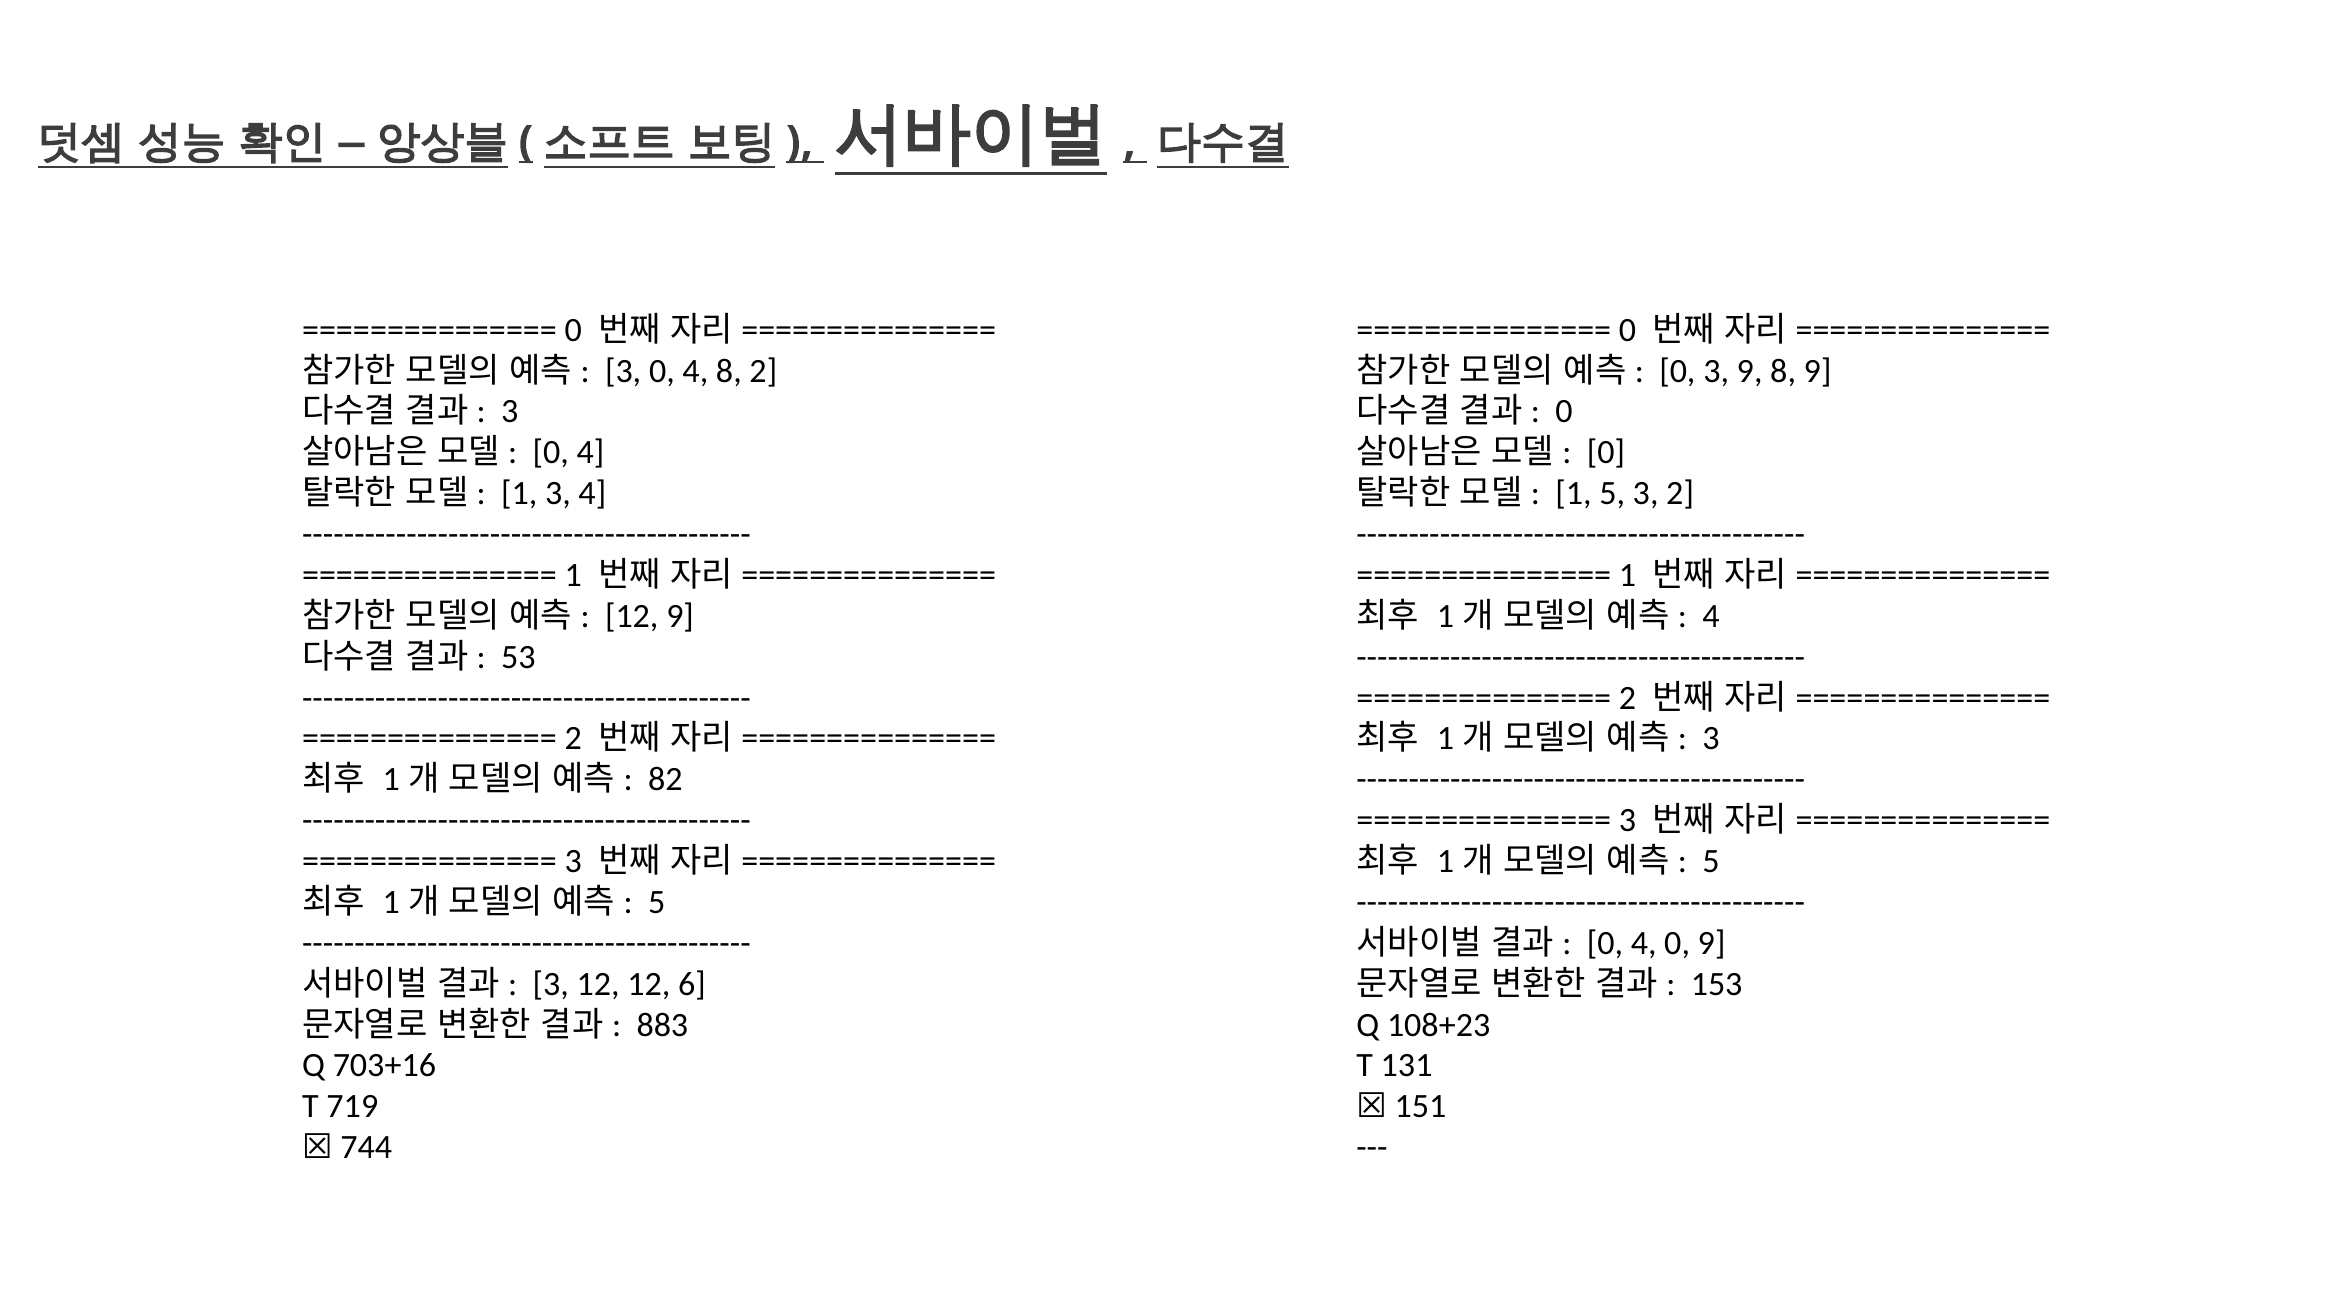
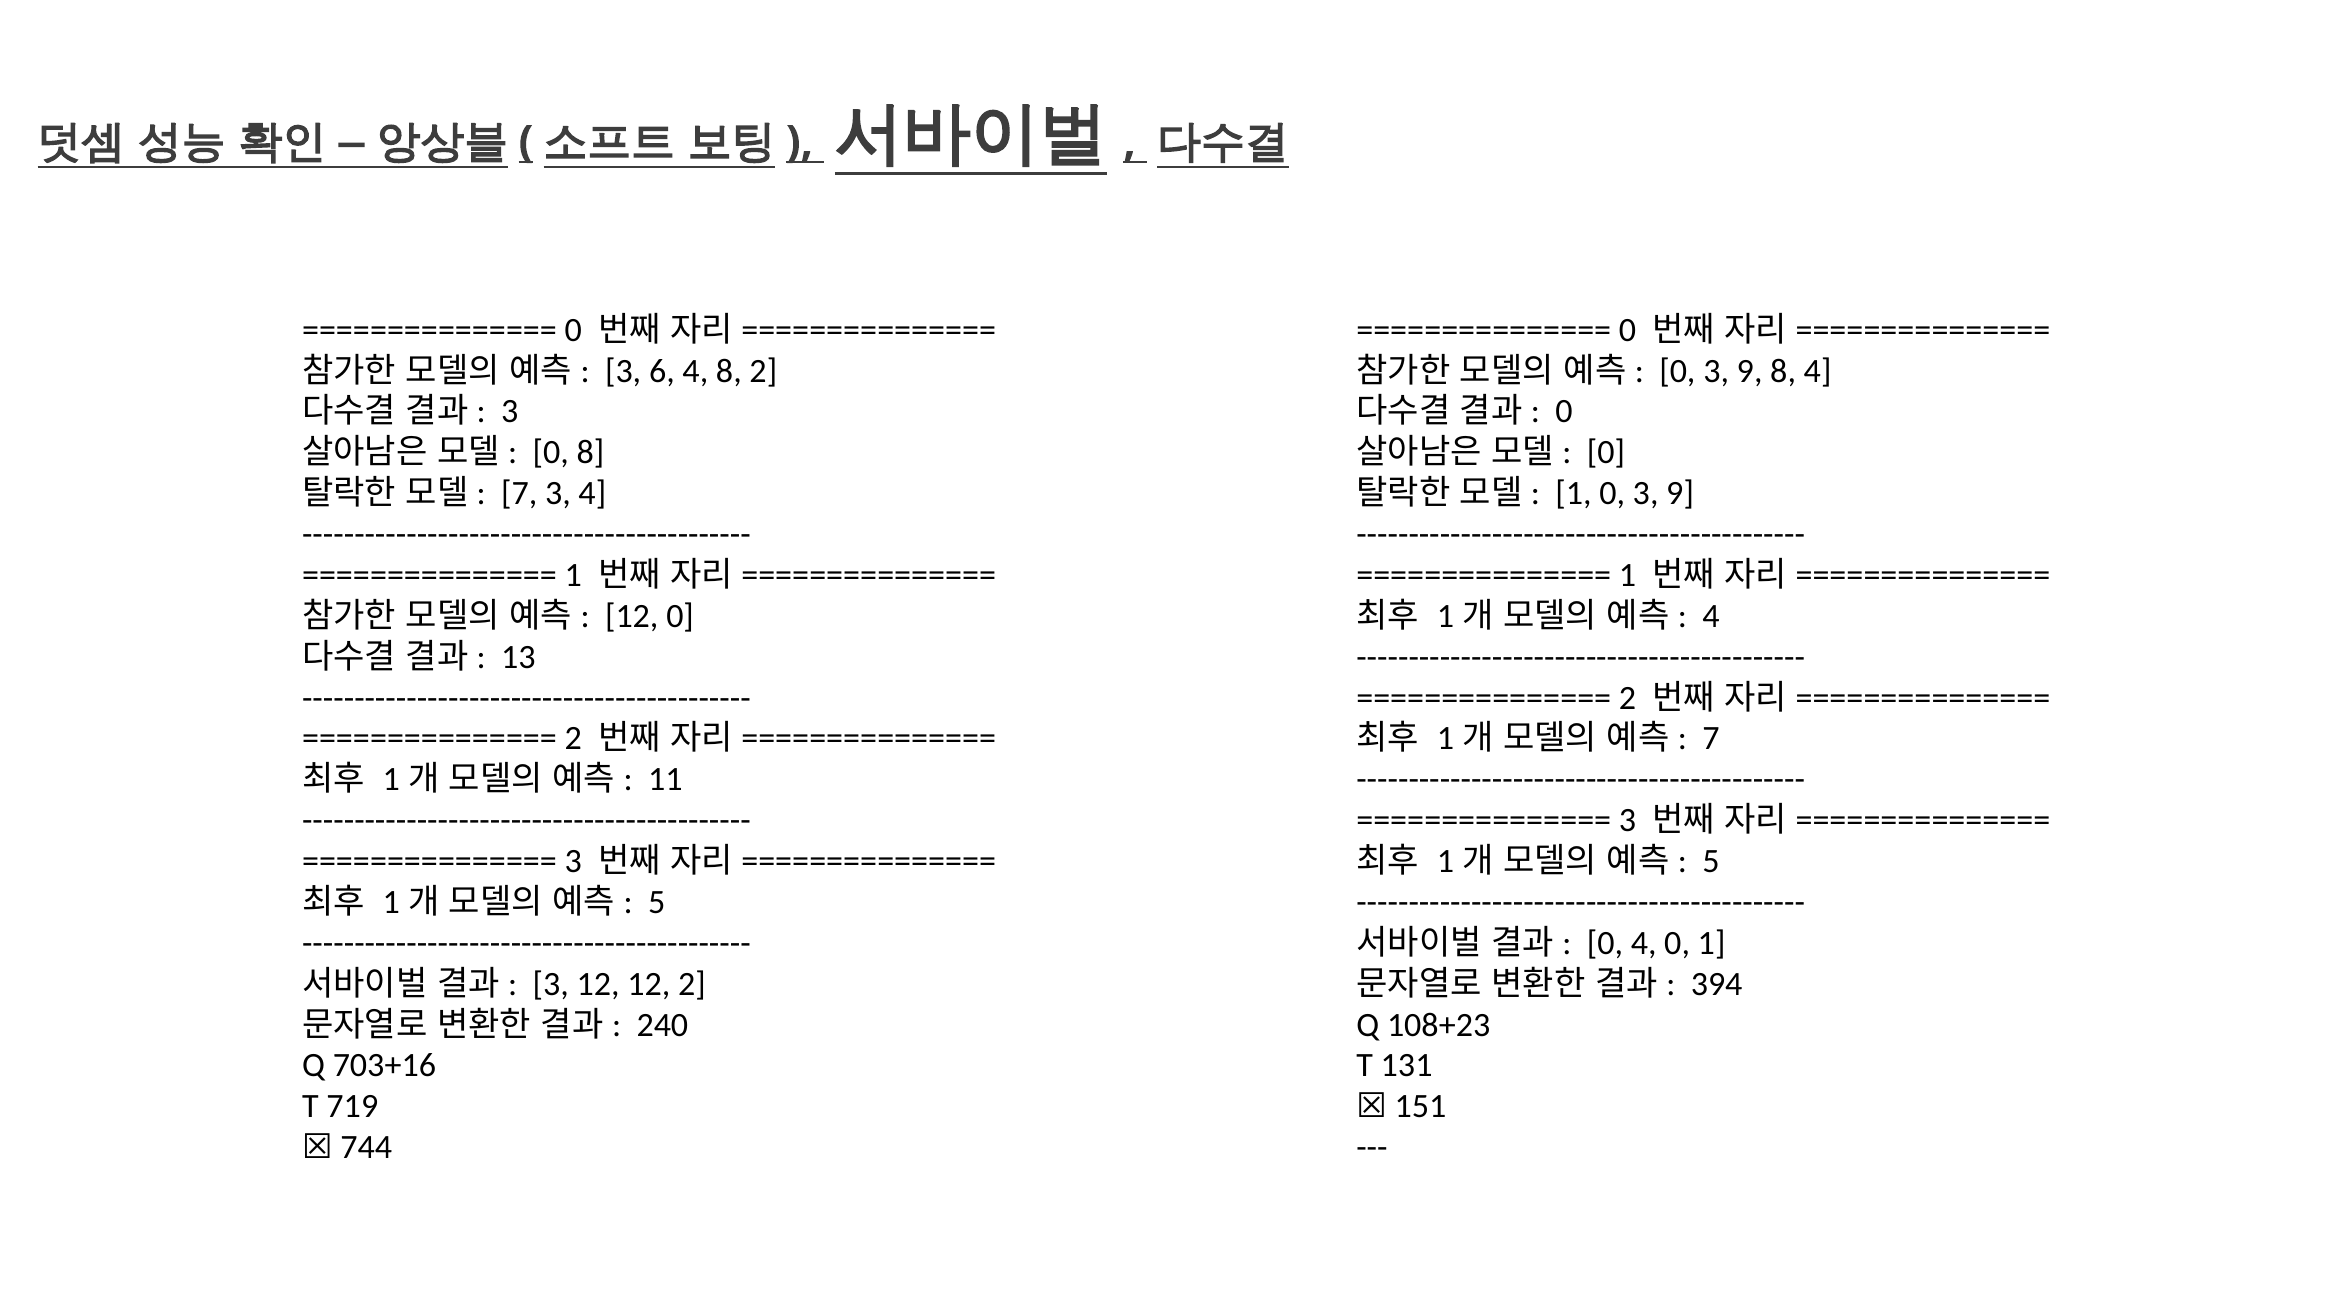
3 0: 0 -> 6 (662, 371)
8 9: 9 -> 4 (1818, 371)
4: 4 -> 8 (590, 453)
1: 1 -> 7 (519, 494)
1 5: 5 -> 0 (1612, 494)
2: 2 -> 9 (1680, 494)
12 9: 9 -> 0 (680, 616)
53: 53 -> 13 (518, 657)
3: 3 -> 7 (1711, 739)
82: 82 -> 11 (665, 780)
0 9: 9 -> 1 (1712, 943)
12 6: 6 -> 2 (692, 984)
153: 153 -> 394 (1717, 984)
883: 883 -> 240 (662, 1025)
